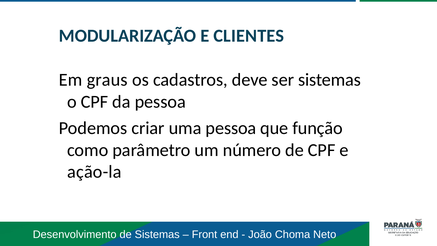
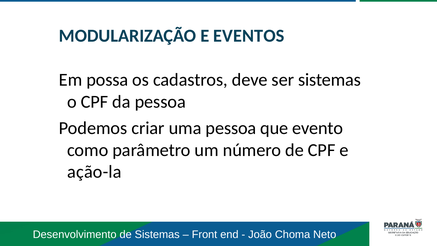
CLIENTES: CLIENTES -> EVENTOS (249, 36)
graus: graus -> possa (107, 80)
função: função -> evento (318, 128)
